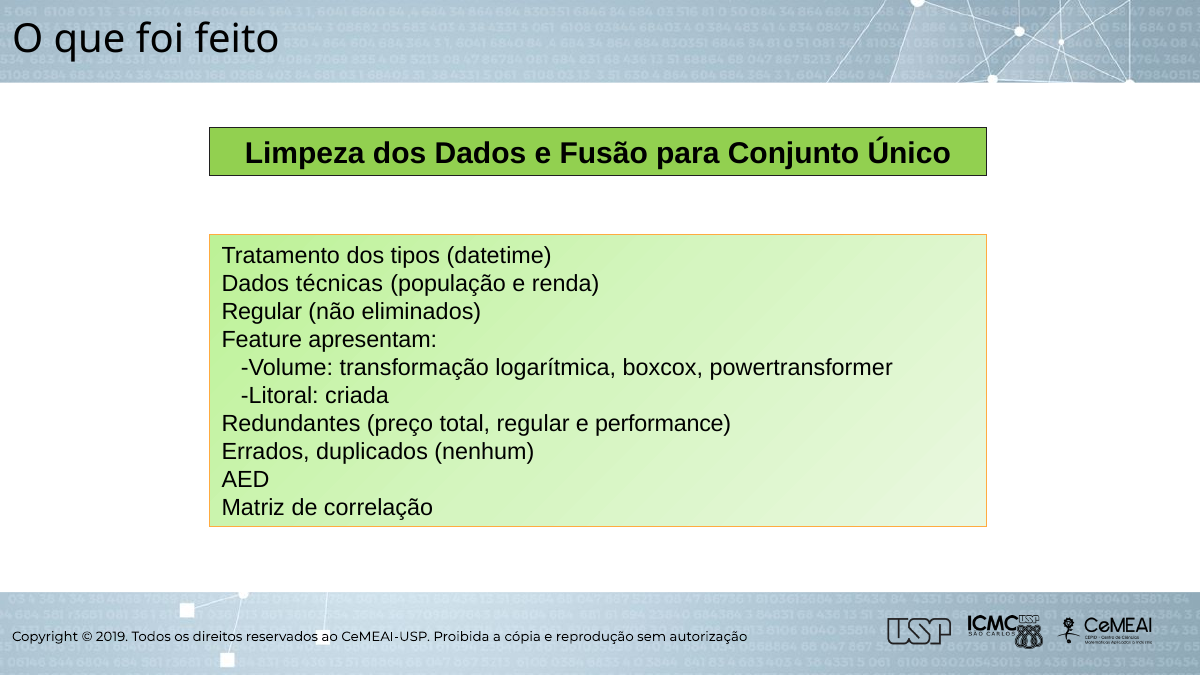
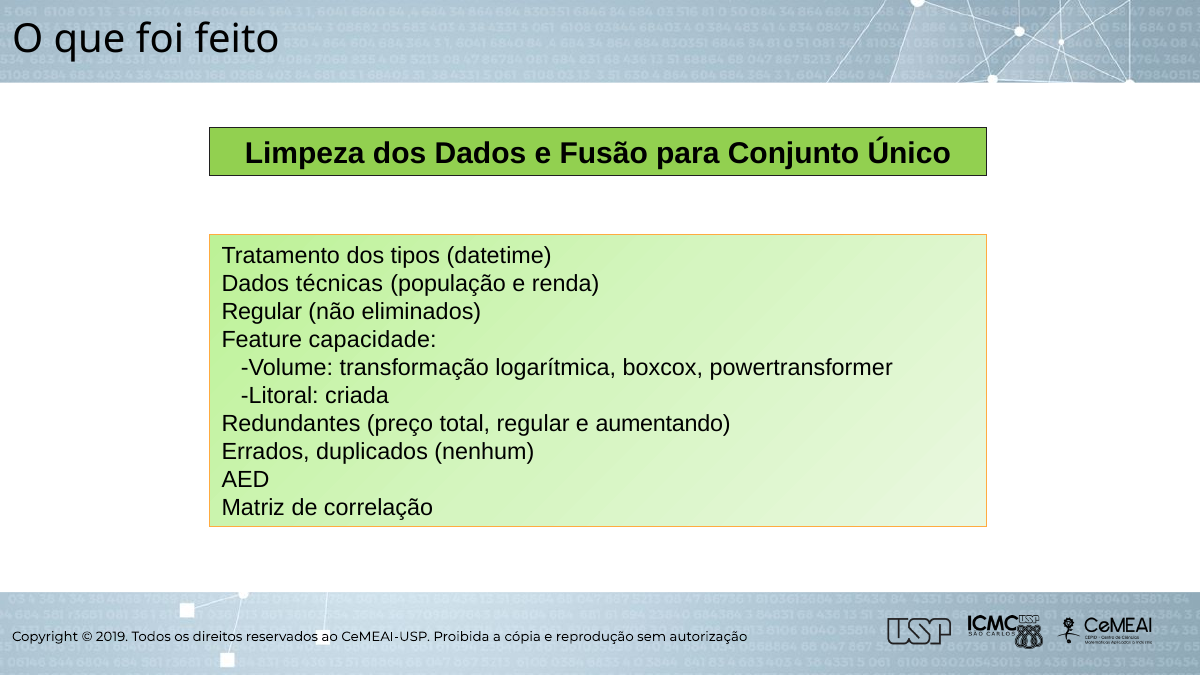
apresentam: apresentam -> capacidade (373, 340)
performance: performance -> aumentando (663, 424)
